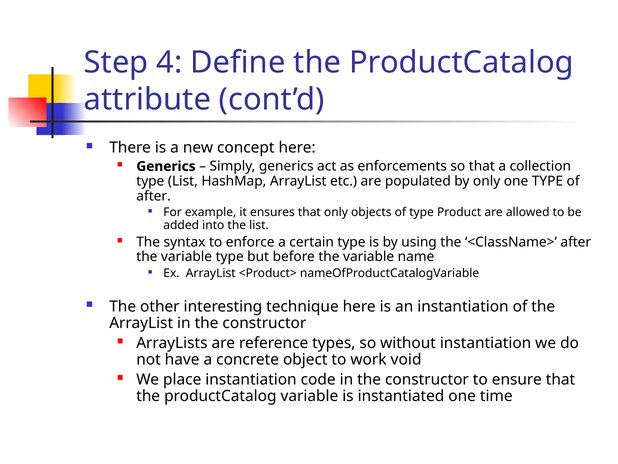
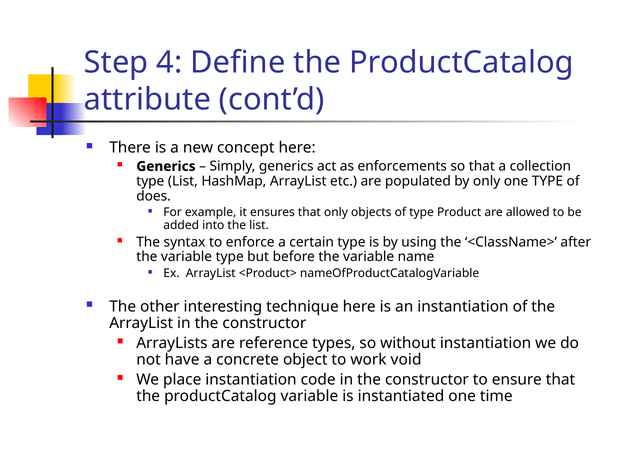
after: after -> does (154, 196)
